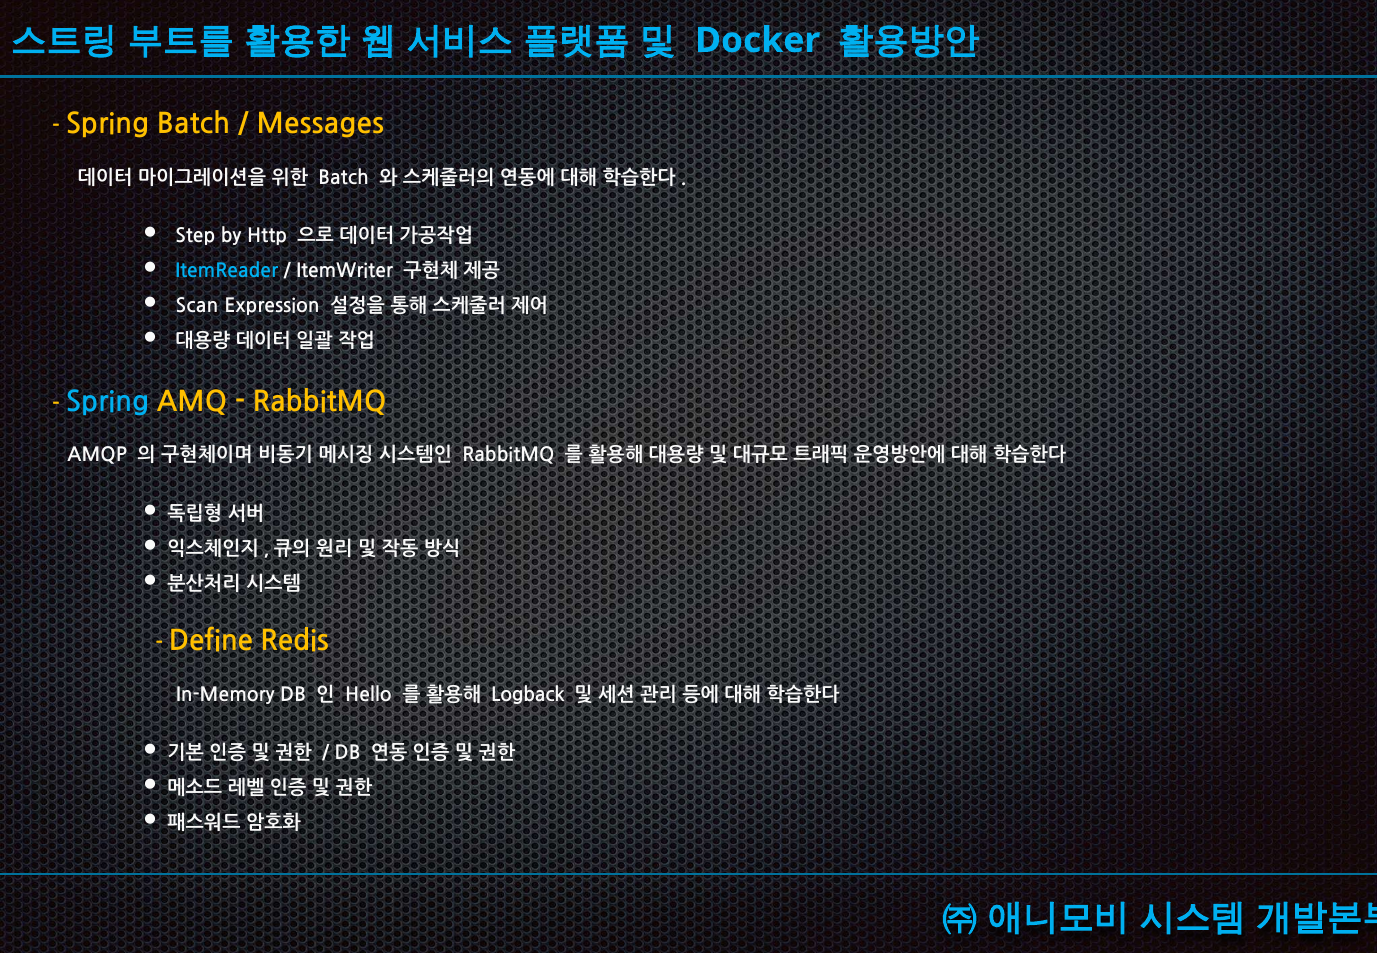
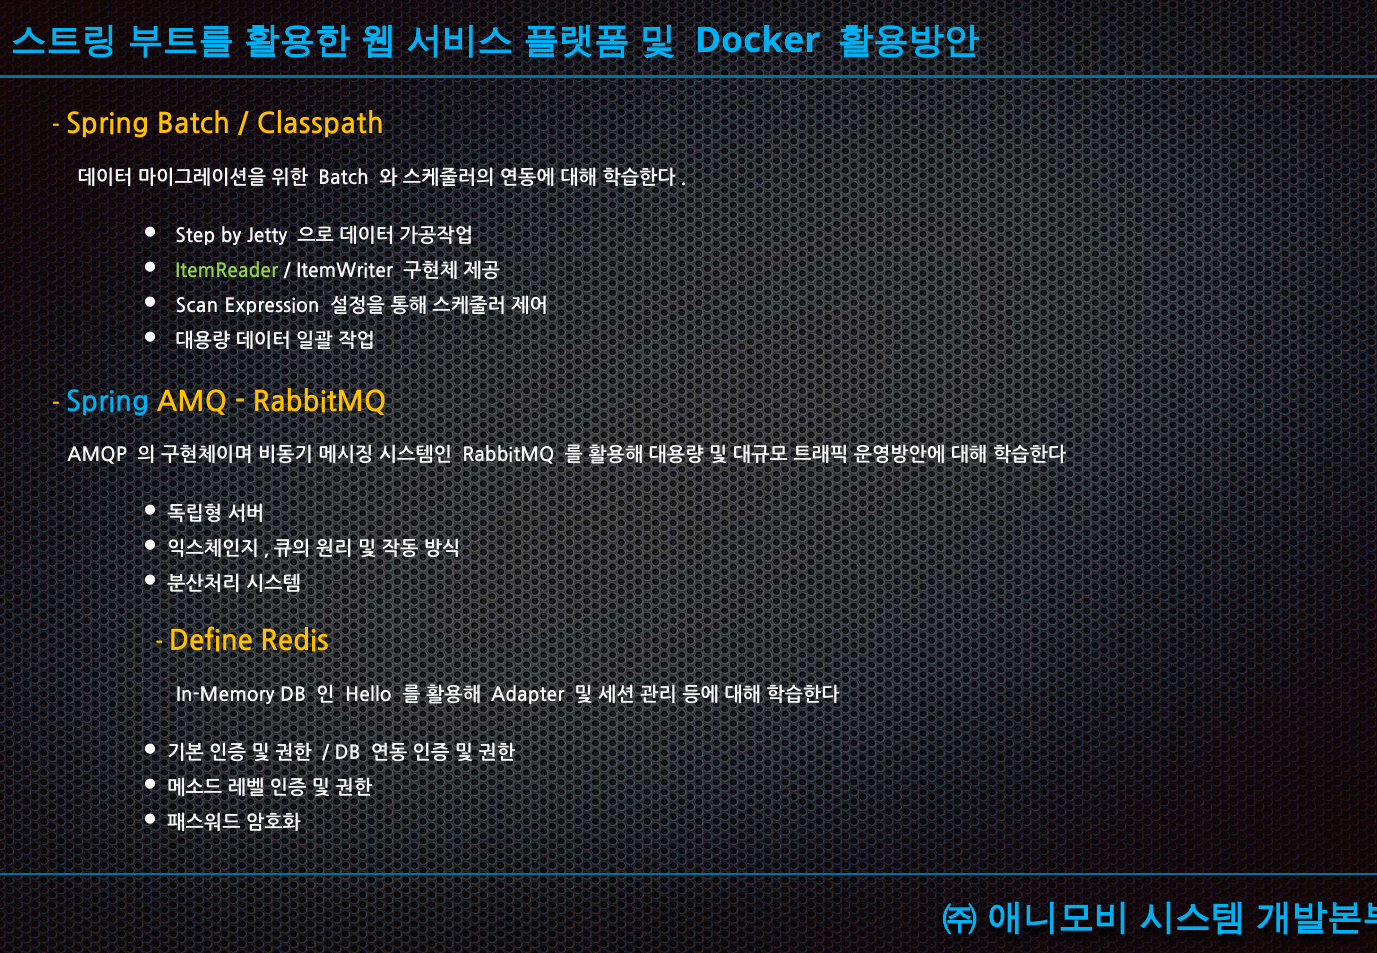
Messages: Messages -> Classpath (320, 124)
Http: Http -> Jetty (267, 236)
ItemReader colour: light blue -> light green (227, 271)
Logback: Logback -> Adapter (528, 695)
